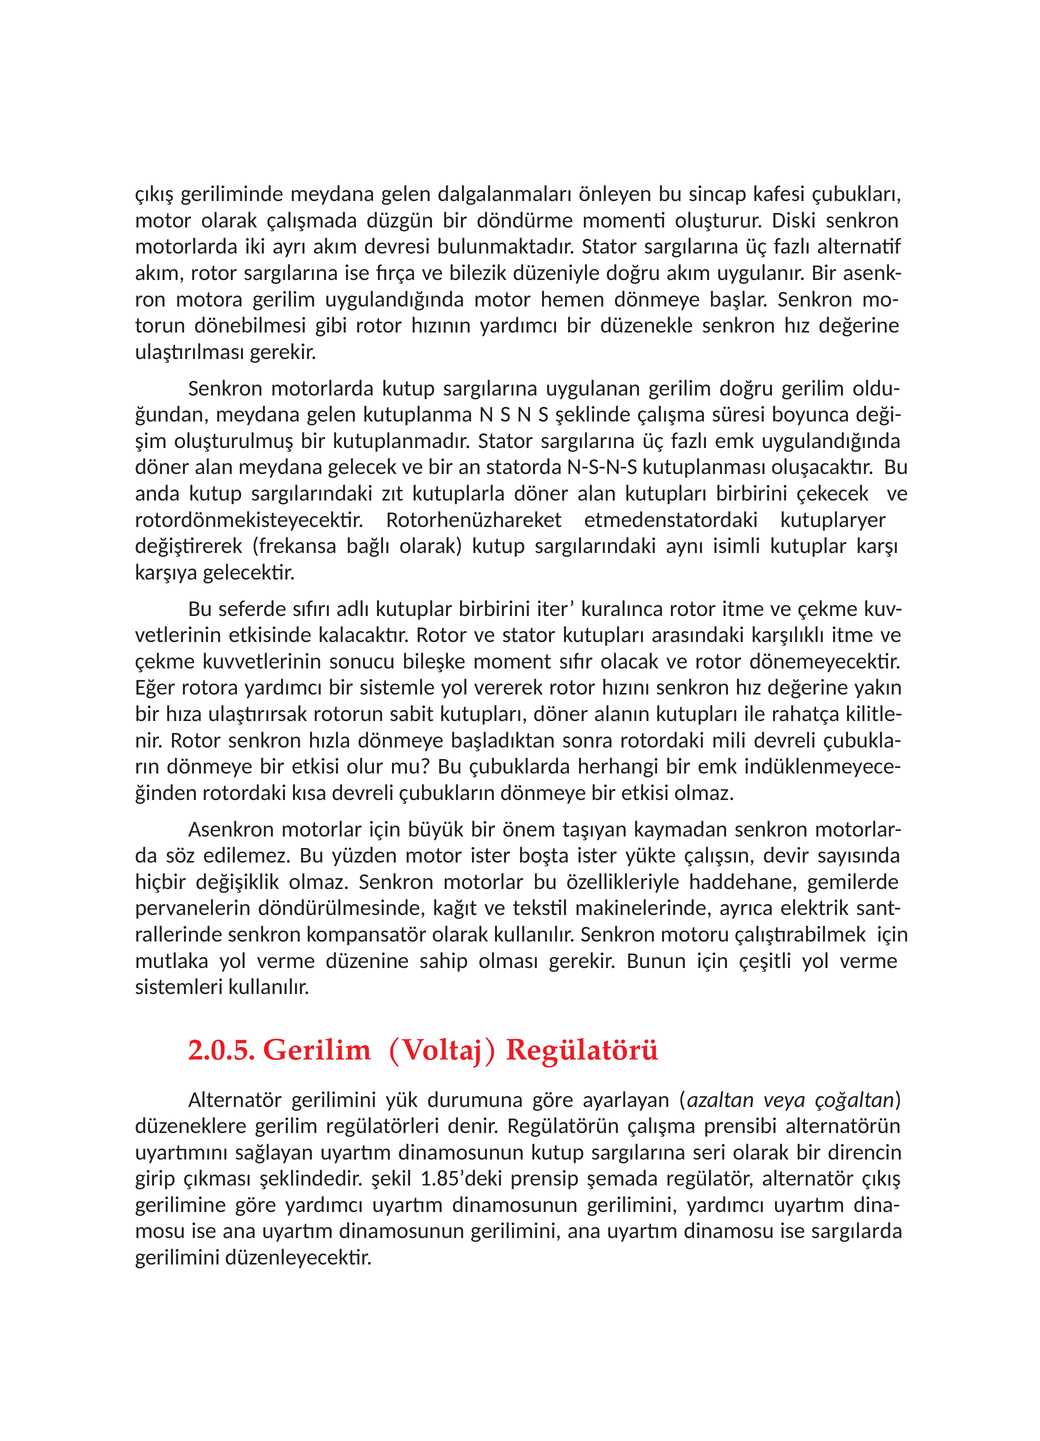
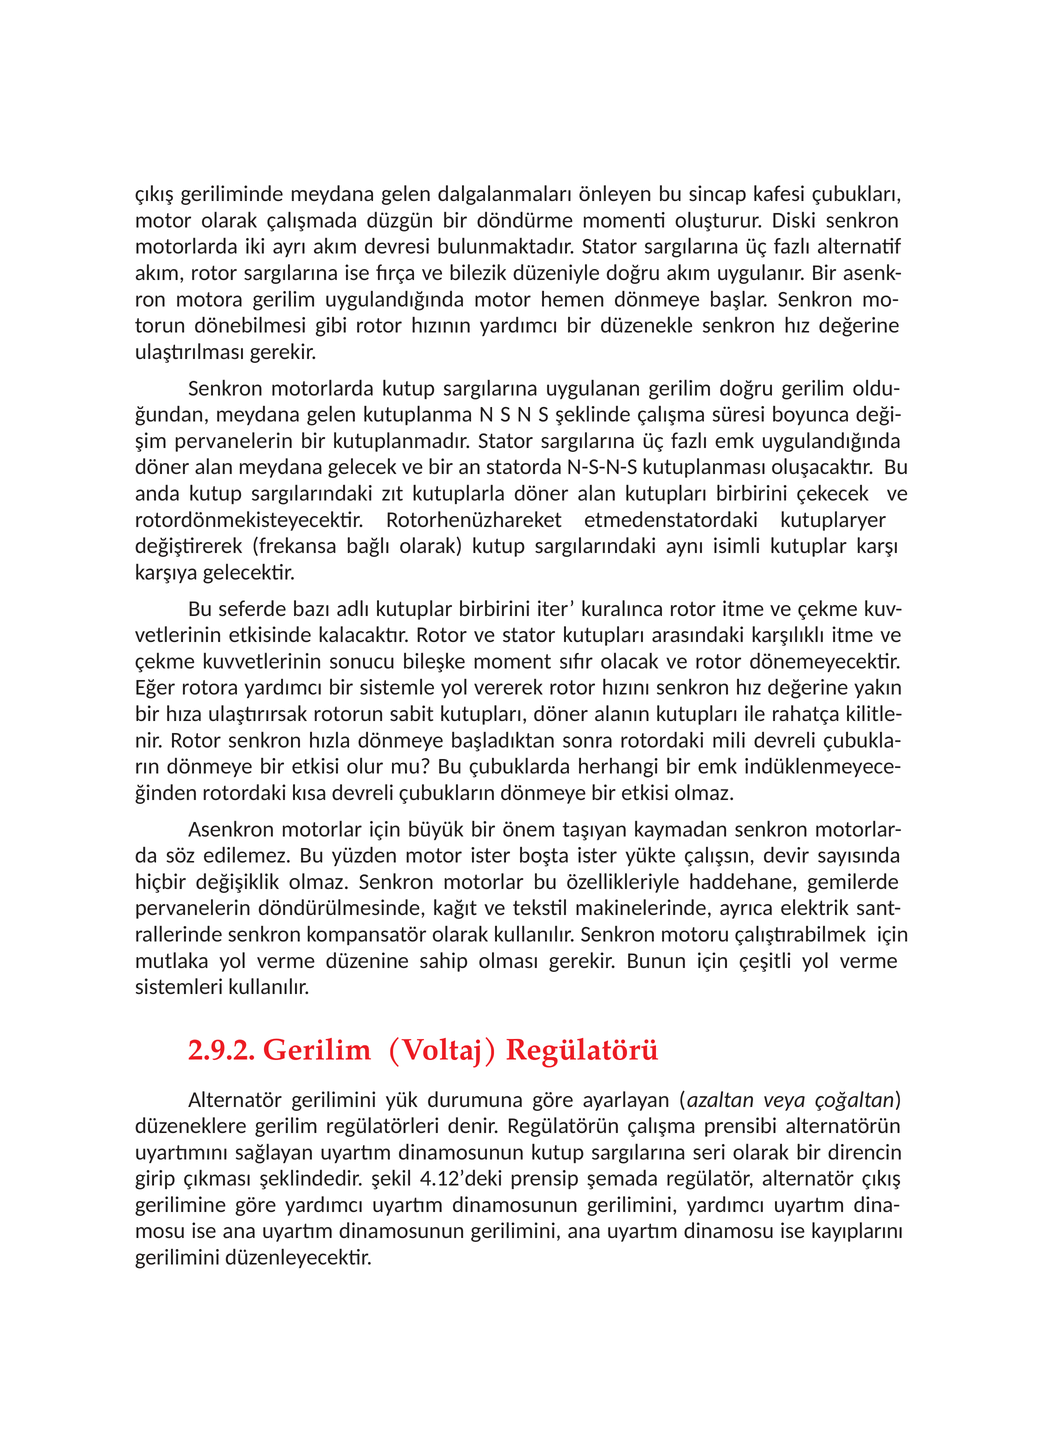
şim oluşturulmuş: oluşturulmuş -> pervanelerin (234, 441)
sıfırı: sıfırı -> bazı (311, 608)
2.0.5: 2.0.5 -> 2.9.2 (222, 1049)
1.85’deki: 1.85’deki -> 4.12’deki (461, 1178)
sargılarda: sargılarda -> kayıplarını (857, 1231)
